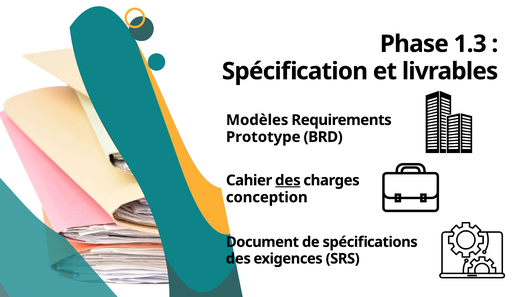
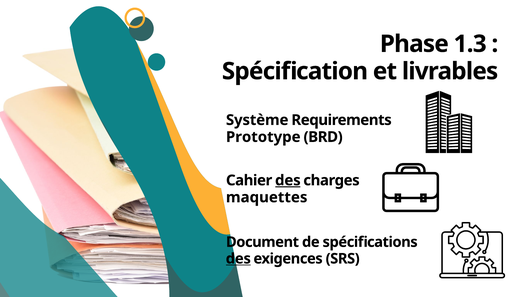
Modèles: Modèles -> Système (257, 120)
conception: conception -> maquettes (267, 197)
des underline: none -> present (238, 259)
